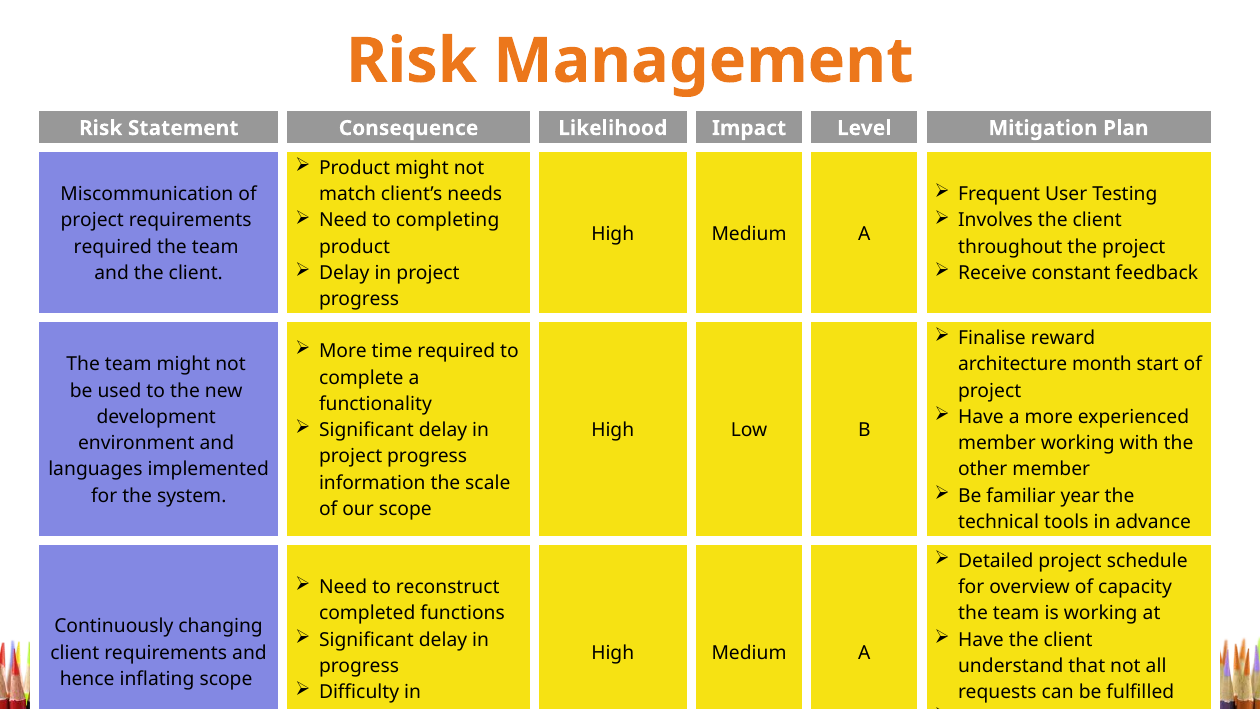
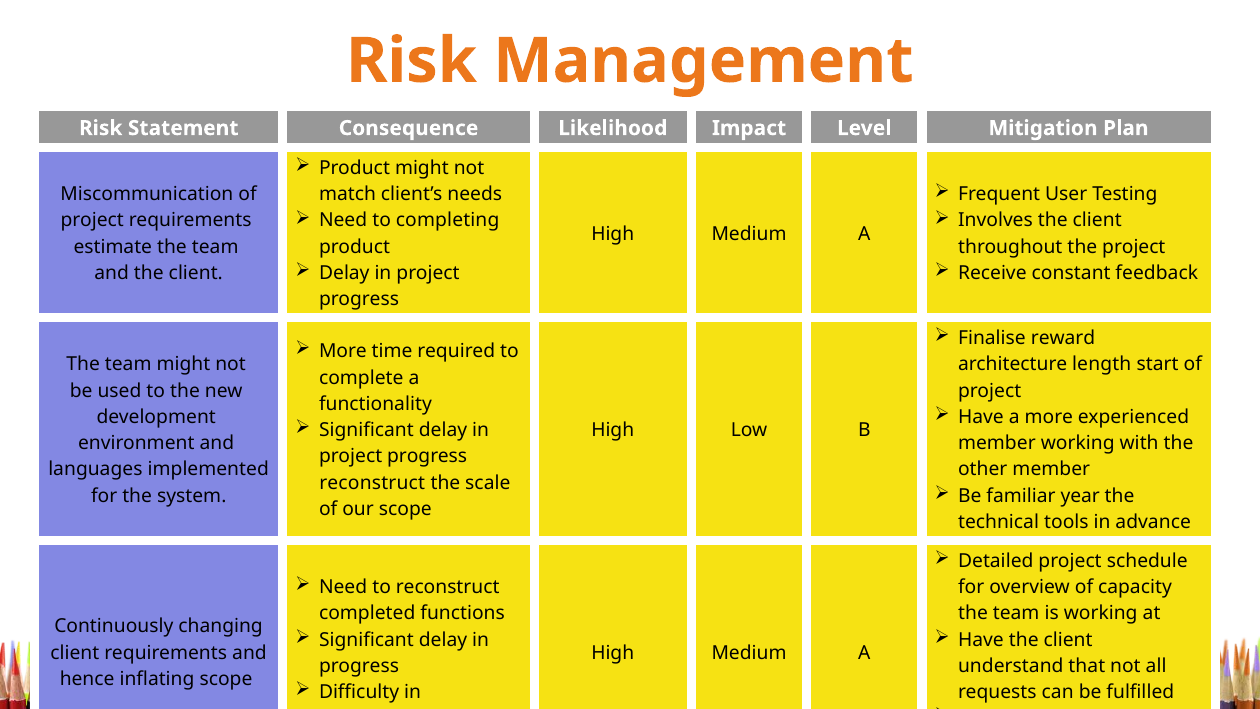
required: required -> estimate (113, 247)
month: month -> length (1102, 364)
information: information -> reconstruct (372, 483)
